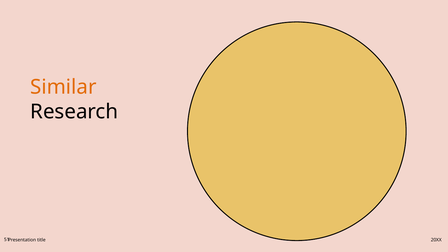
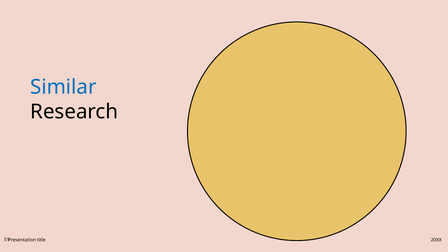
Similar colour: orange -> blue (63, 87)
